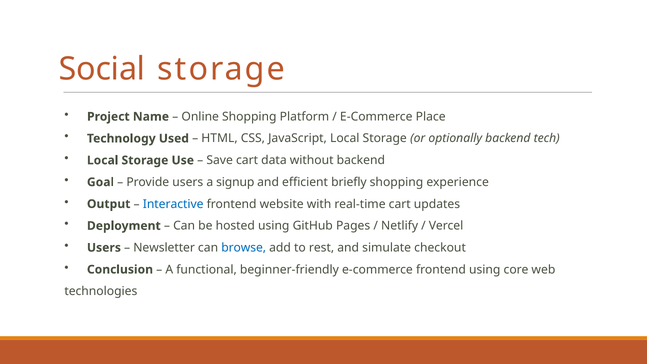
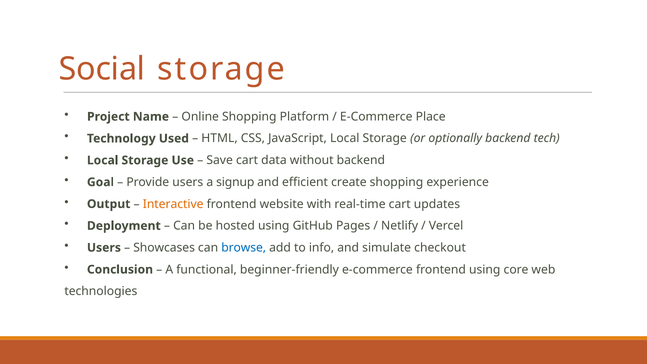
briefly: briefly -> create (349, 182)
Interactive colour: blue -> orange (173, 204)
Newsletter: Newsletter -> Showcases (164, 248)
rest: rest -> info (322, 248)
